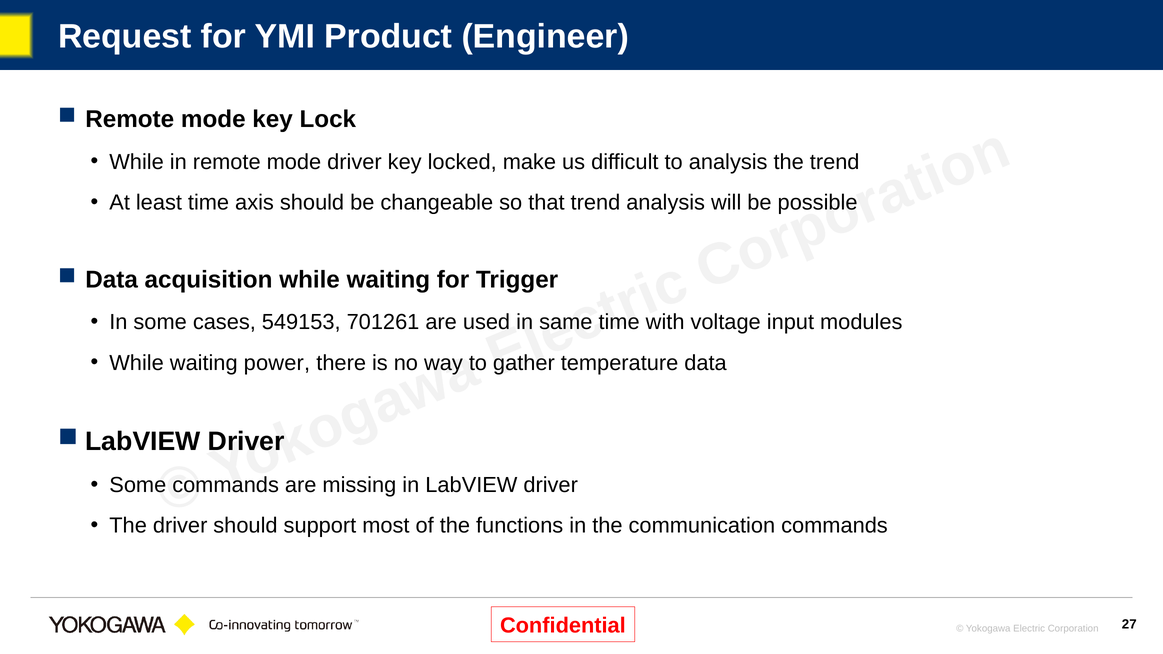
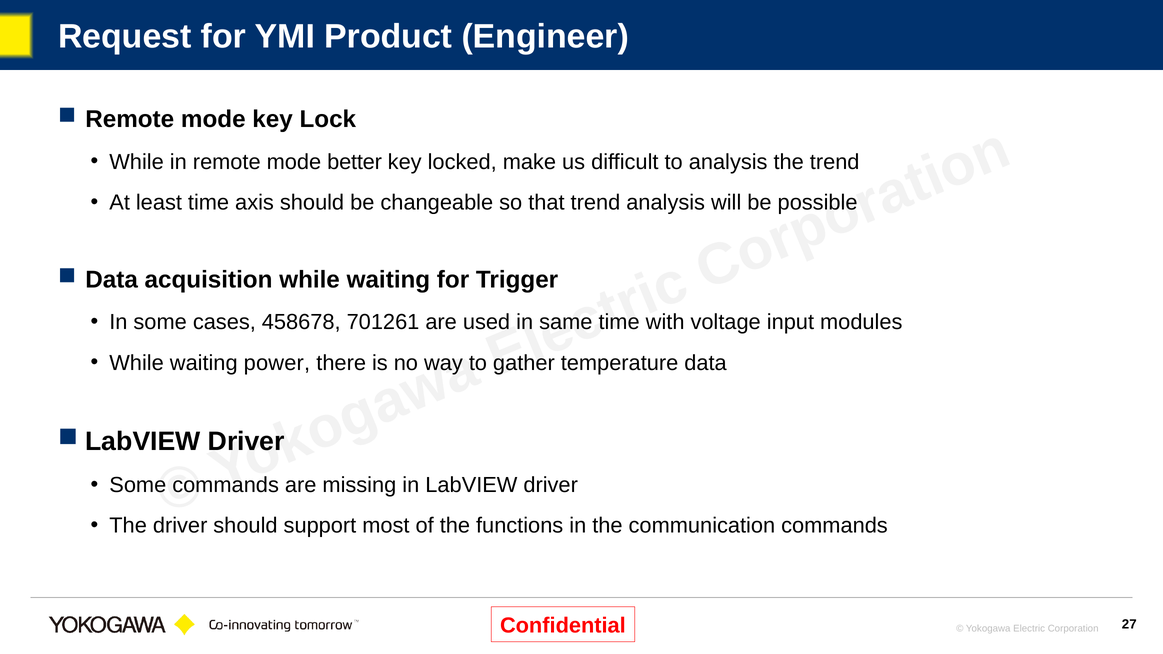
mode driver: driver -> better (355, 162)
549153: 549153 -> 458678 (301, 322)
